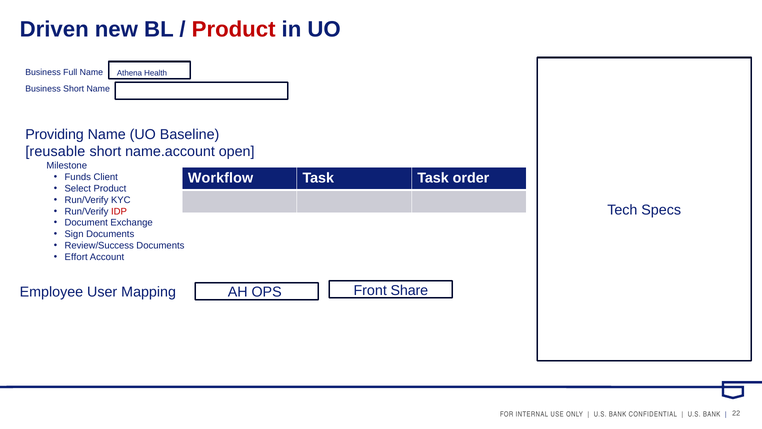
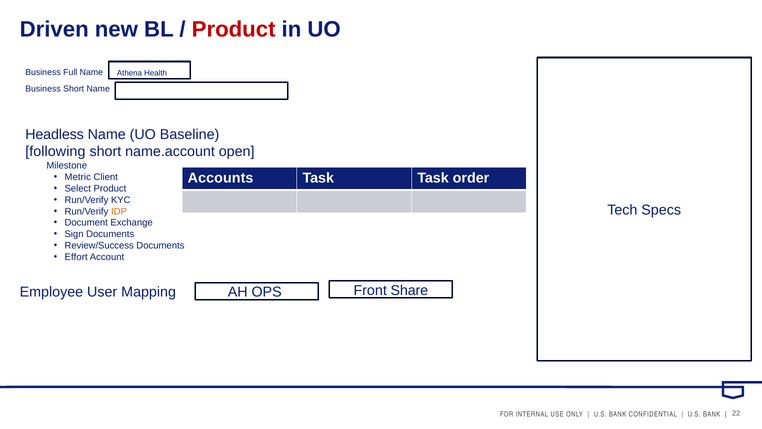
Providing: Providing -> Headless (55, 134)
reusable: reusable -> following (55, 152)
Workflow: Workflow -> Accounts (221, 178)
Funds: Funds -> Metric (78, 177)
IDP colour: red -> orange (119, 211)
